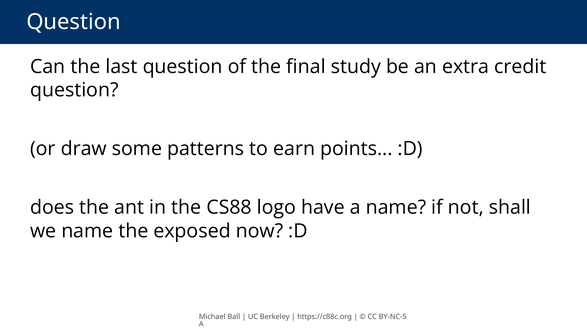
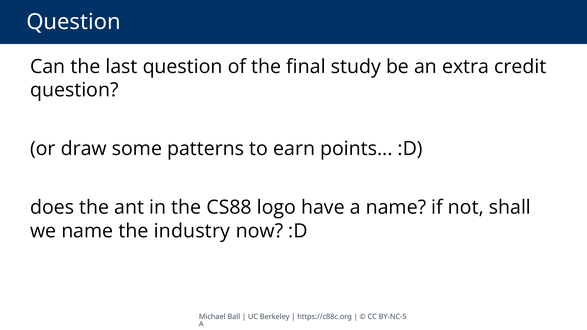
exposed: exposed -> industry (192, 231)
